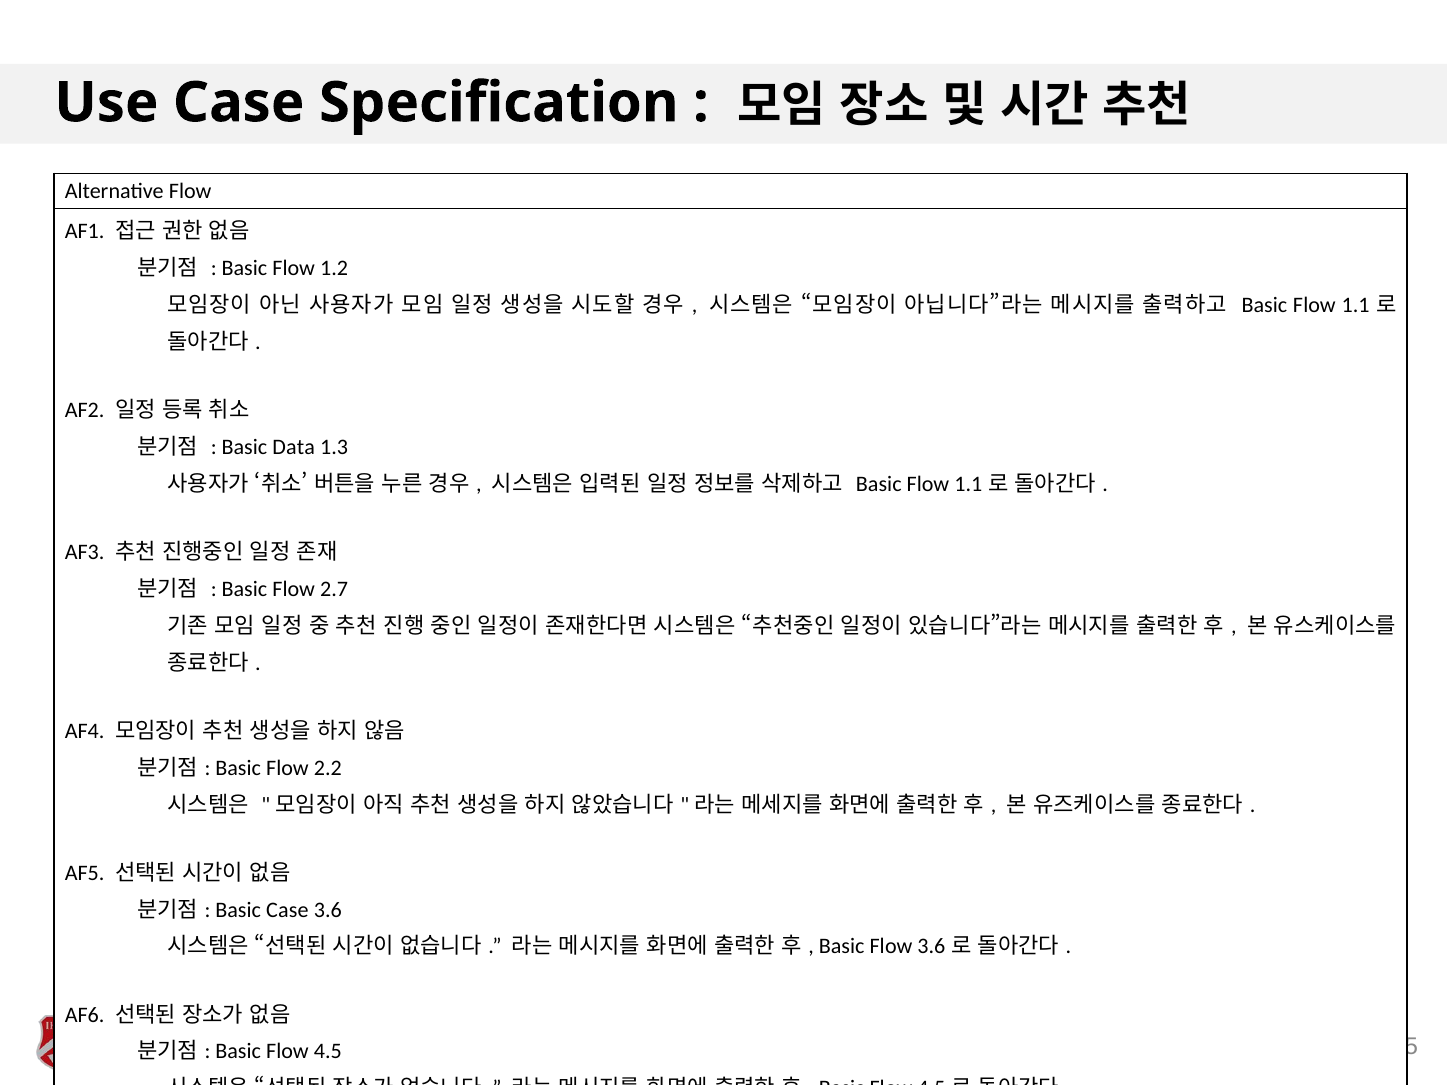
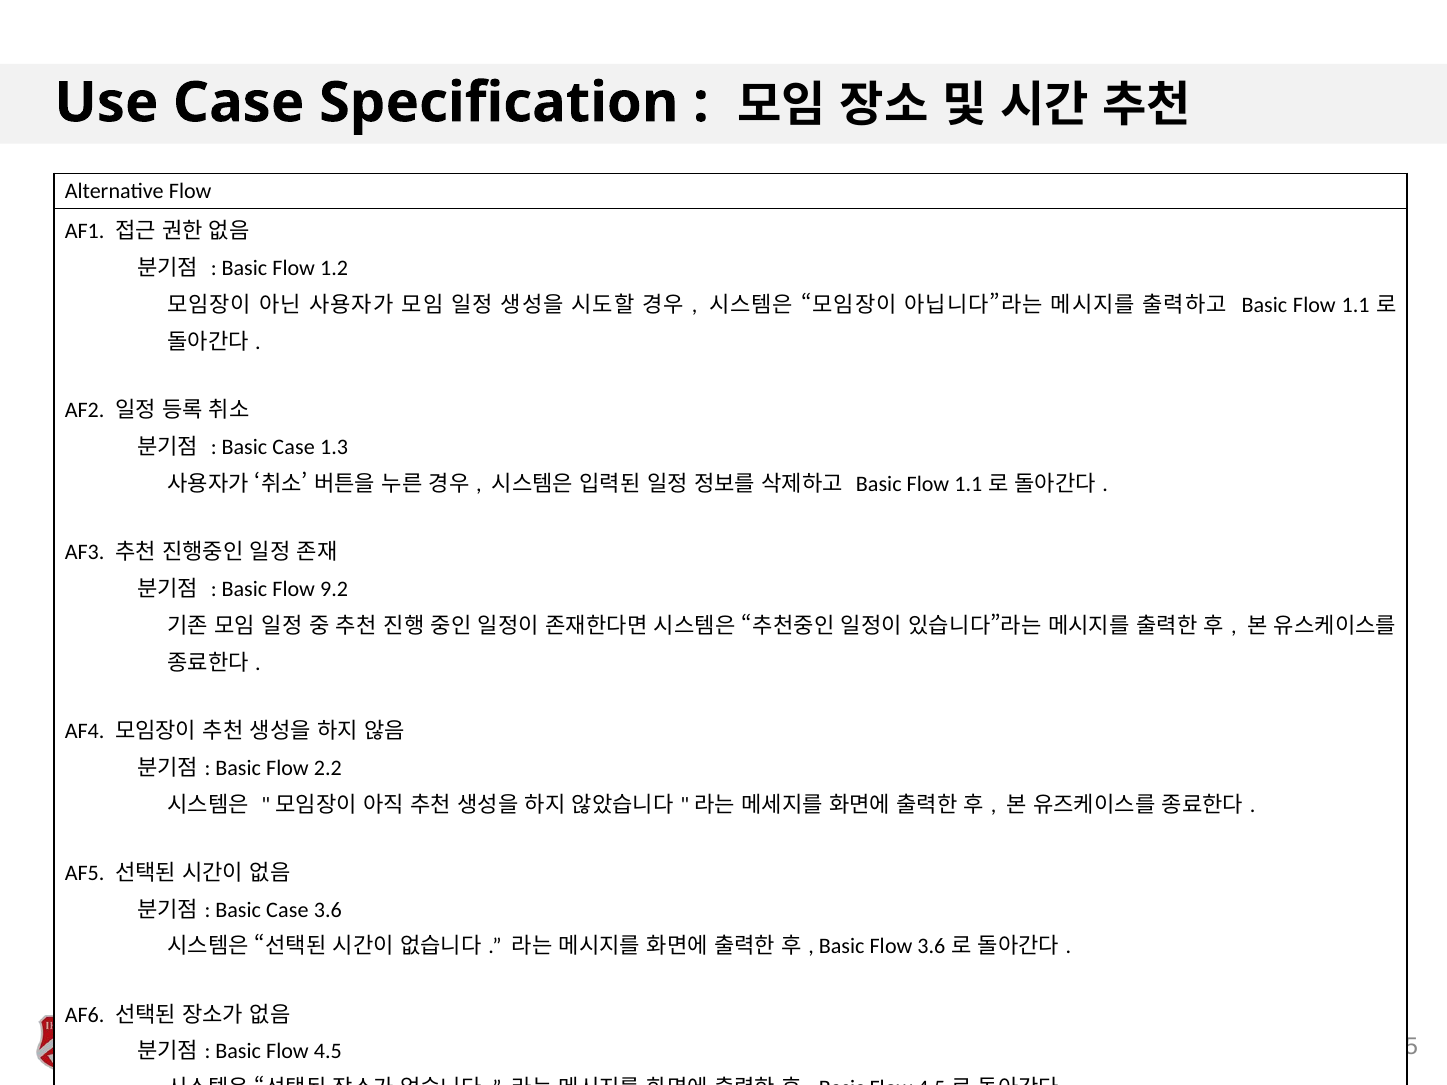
Data: Data -> Case (294, 447)
2.7: 2.7 -> 9.2 (334, 589)
